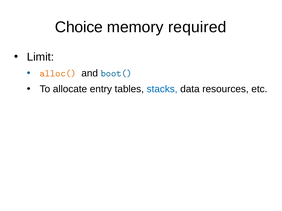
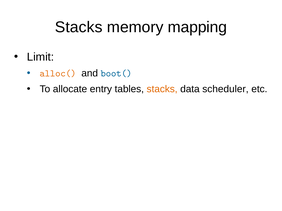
Choice: Choice -> Stacks (79, 27)
required: required -> mapping (197, 27)
stacks colour: blue -> orange (162, 89)
resources: resources -> scheduler (225, 89)
